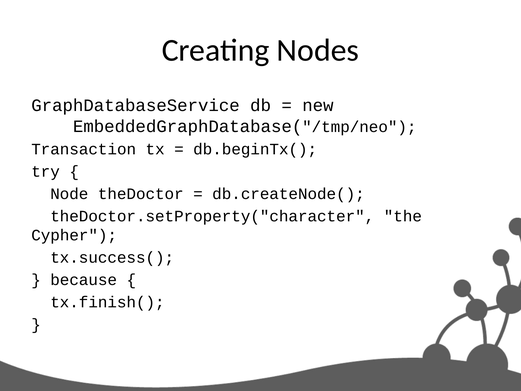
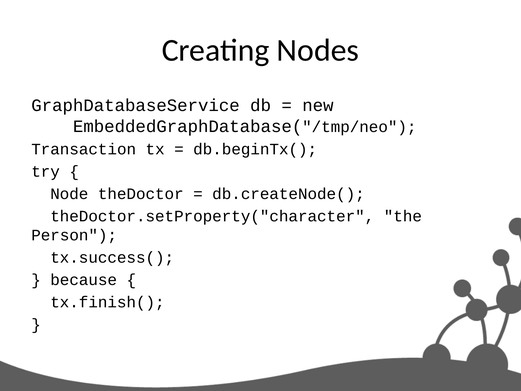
Cypher: Cypher -> Person (74, 235)
